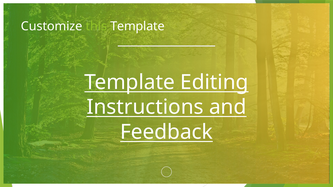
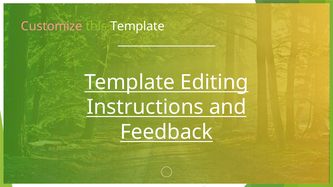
Customize colour: white -> pink (52, 26)
